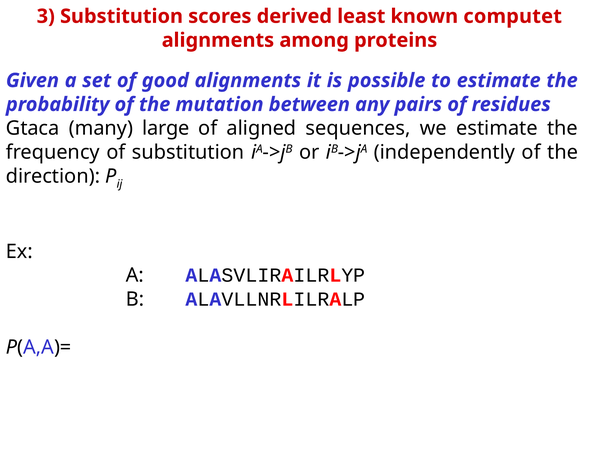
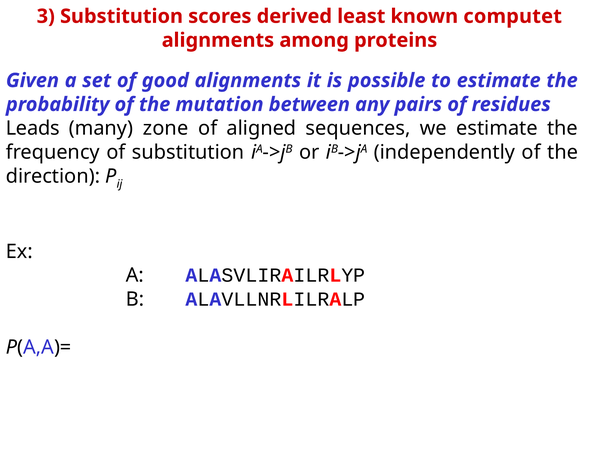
Gtaca: Gtaca -> Leads (33, 128)
large: large -> zone (166, 128)
